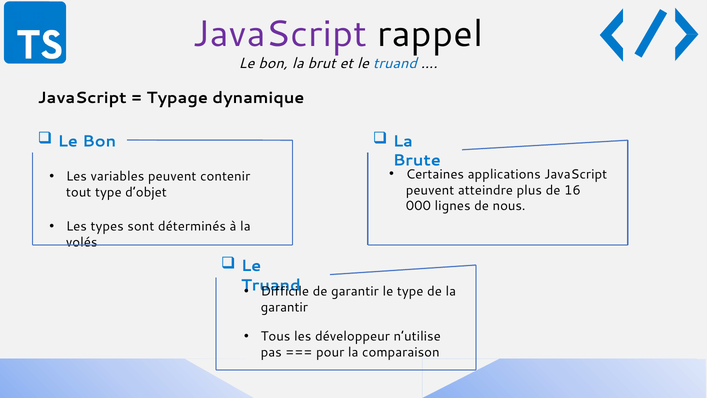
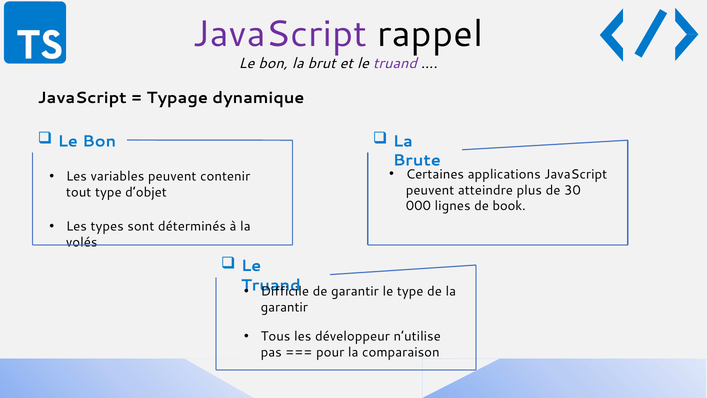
truand colour: blue -> purple (395, 63)
16: 16 -> 30 (572, 190)
nous: nous -> book (509, 206)
